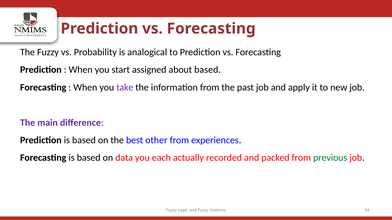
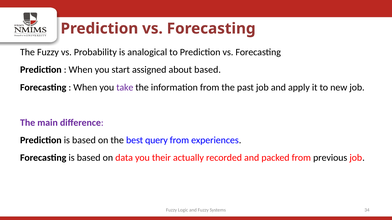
other: other -> query (156, 140)
each: each -> their (161, 158)
previous colour: green -> black (330, 158)
